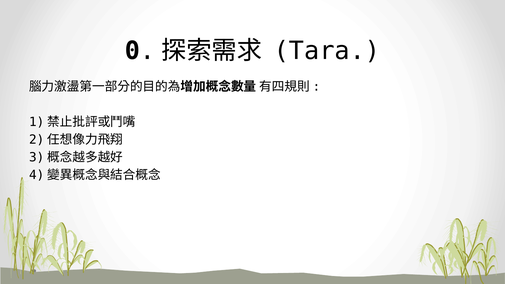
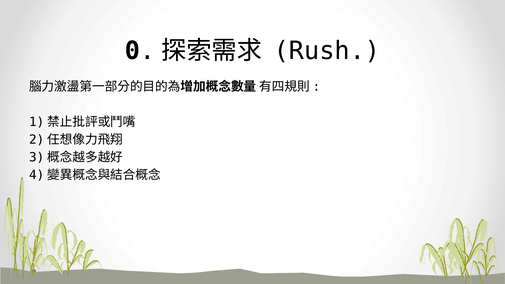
Tara: Tara -> Rush (327, 51)
